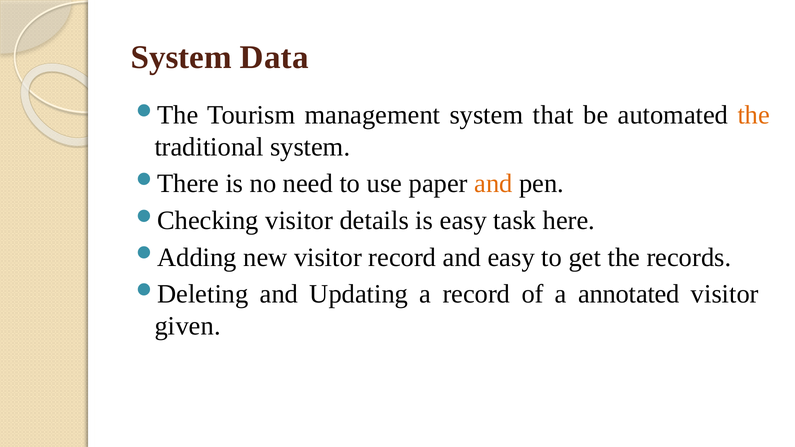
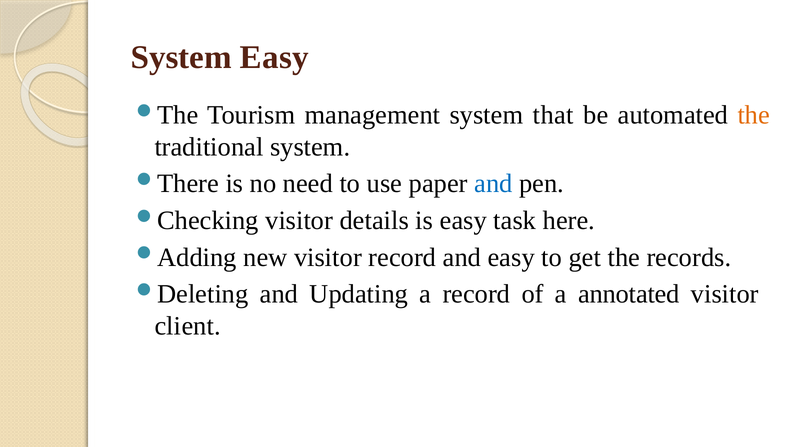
System Data: Data -> Easy (274, 57)
and colour: orange -> blue (493, 184)
given: given -> client (188, 326)
